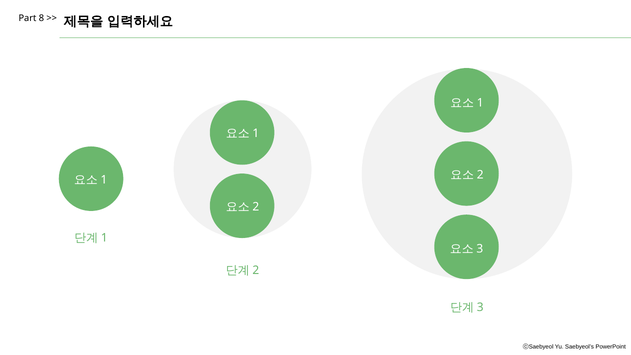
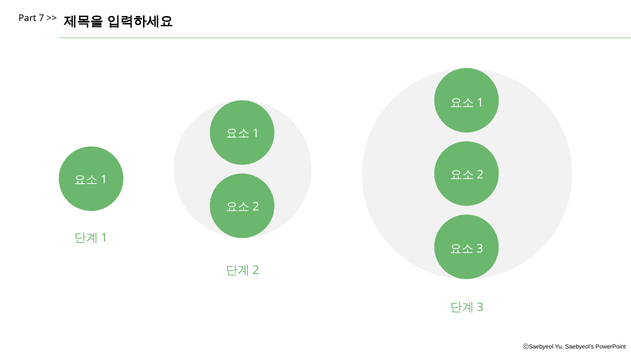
8: 8 -> 7 (41, 18)
